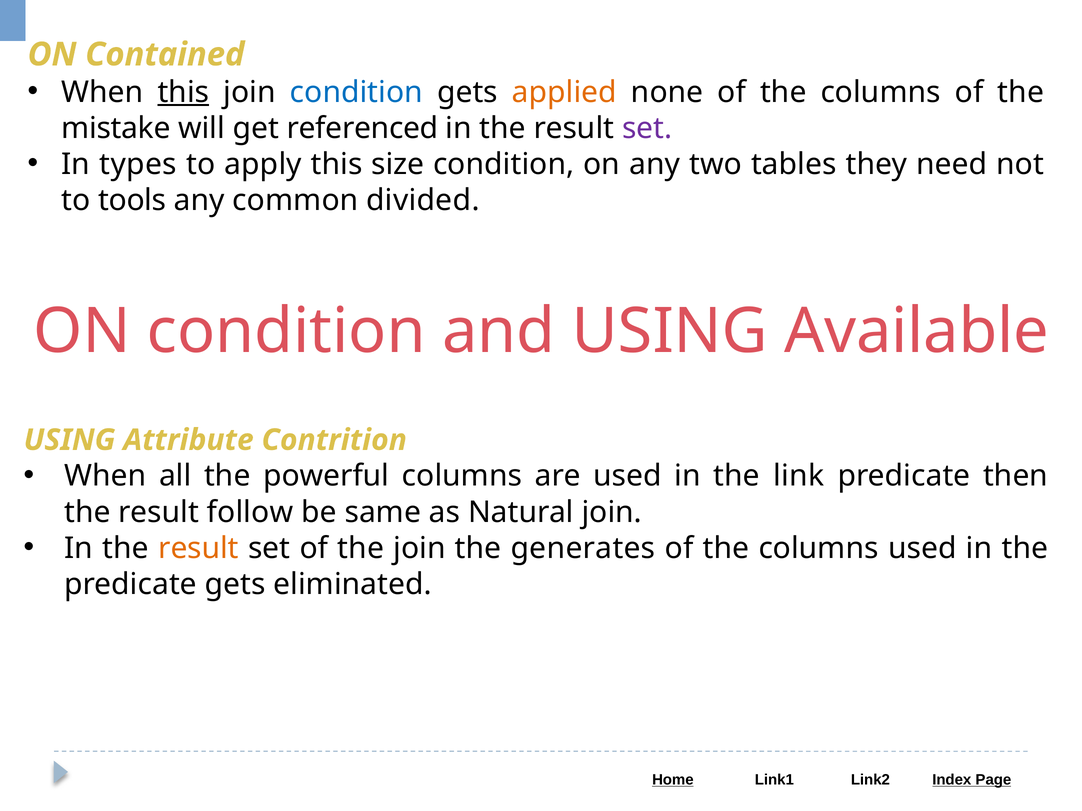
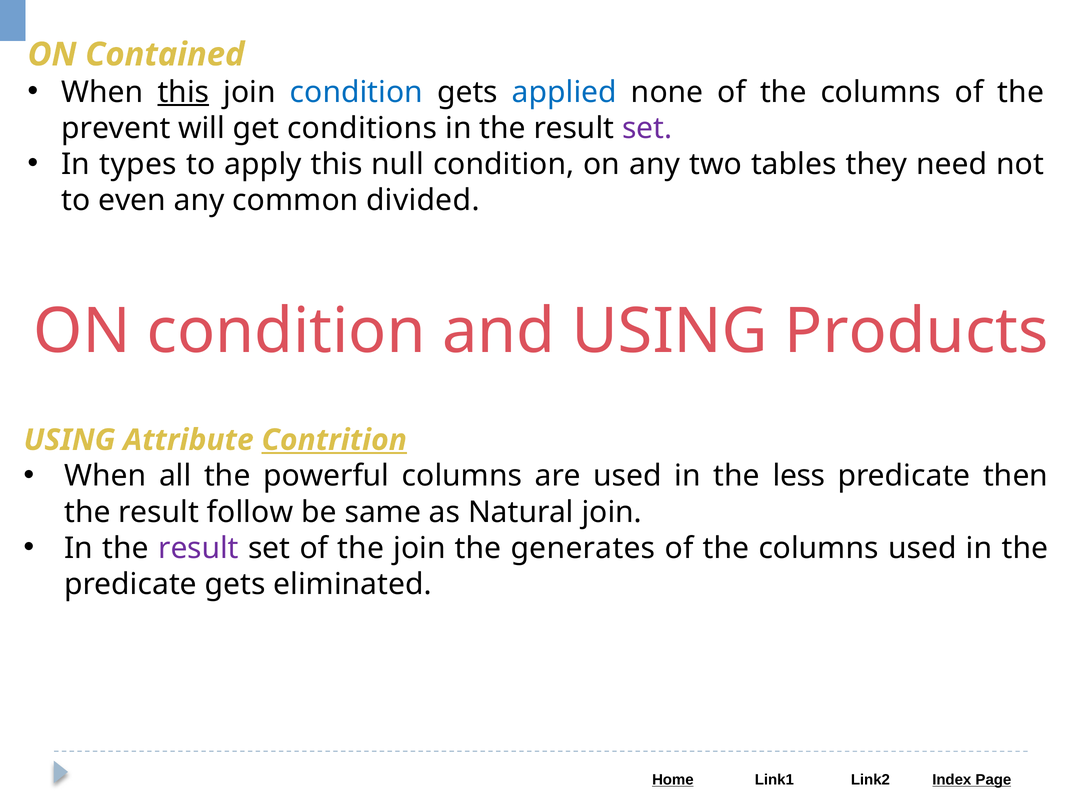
applied colour: orange -> blue (564, 92)
mistake: mistake -> prevent (116, 128)
referenced: referenced -> conditions (362, 128)
size: size -> null (398, 164)
tools: tools -> even (132, 200)
Available: Available -> Products (916, 331)
Contrition underline: none -> present (334, 440)
link: link -> less (799, 476)
result colour: orange -> purple (198, 548)
